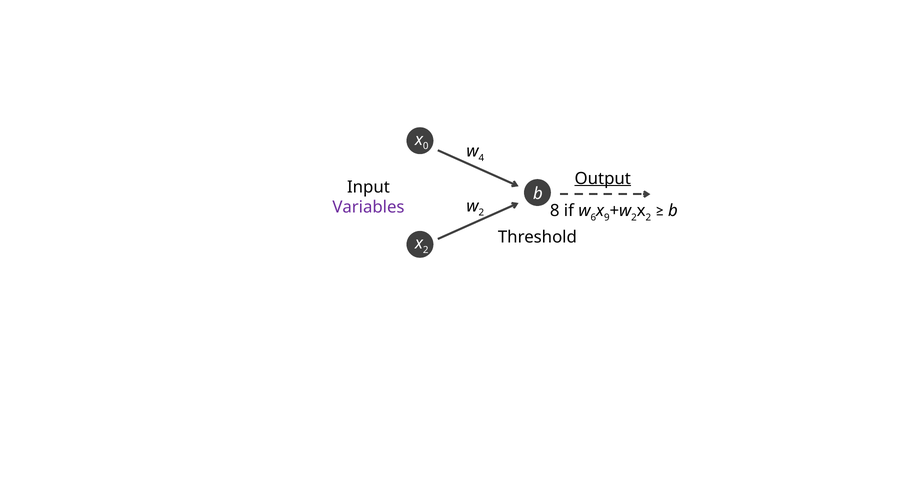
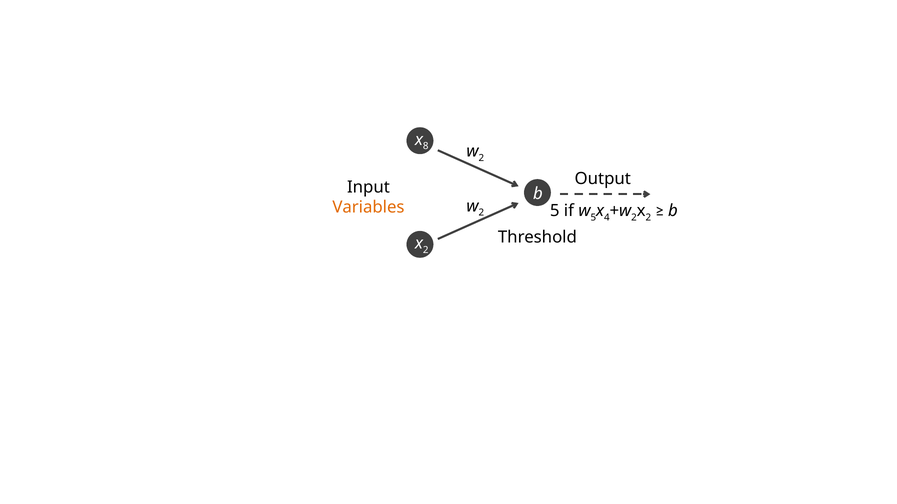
0: 0 -> 8 (426, 146)
4: 4 -> 2 (481, 158)
Output underline: present -> none (603, 179)
8: 8 -> 5 (555, 211)
6: 6 -> 5 (593, 218)
9: 9 -> 4 (607, 218)
Variables colour: purple -> orange (368, 207)
